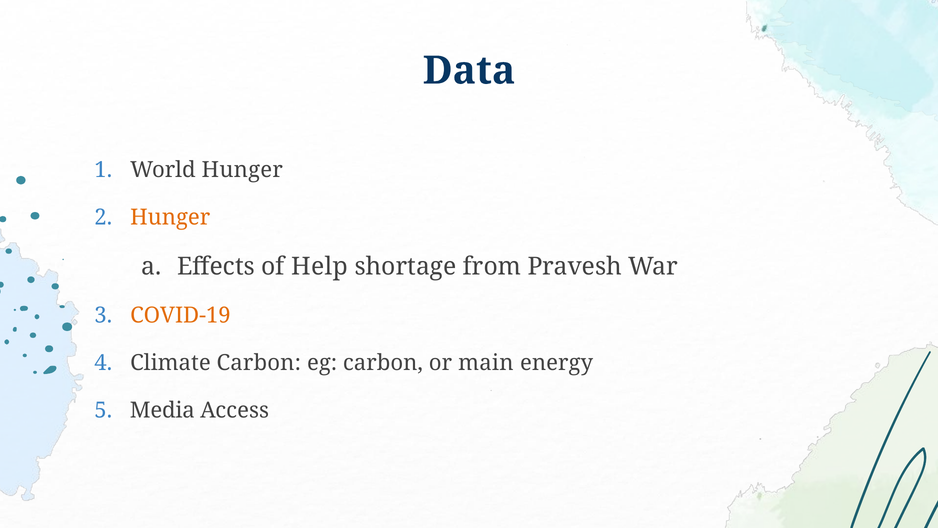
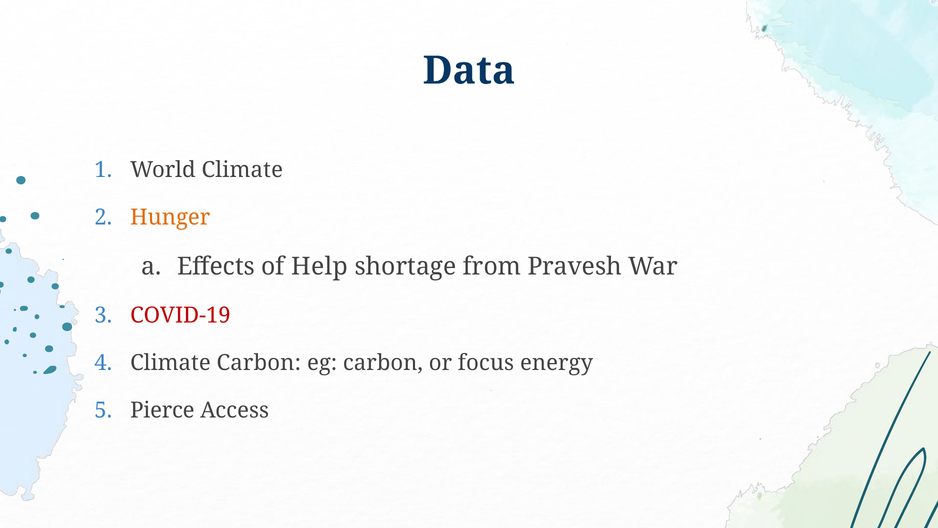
World Hunger: Hunger -> Climate (242, 170)
COVID-19 colour: orange -> red (180, 315)
main: main -> focus (486, 363)
Media: Media -> Pierce (162, 410)
